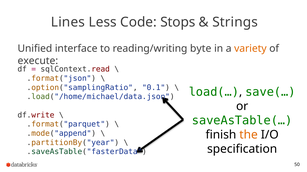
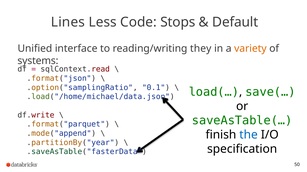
Strings: Strings -> Default (235, 22)
byte: byte -> they (201, 49)
execute: execute -> systems (38, 61)
the colour: orange -> blue (249, 135)
